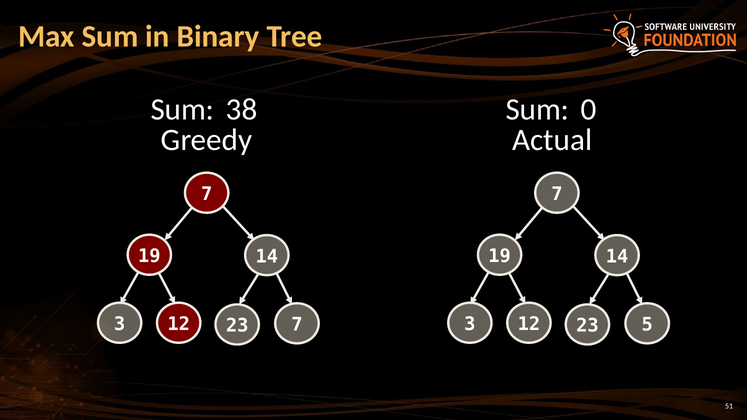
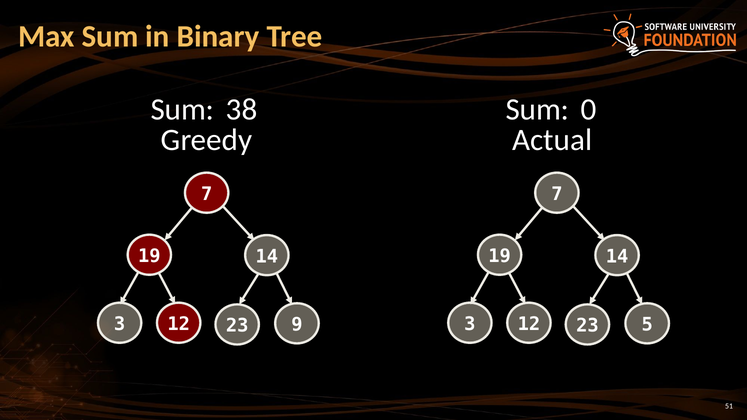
23 7: 7 -> 9 (297, 325)
